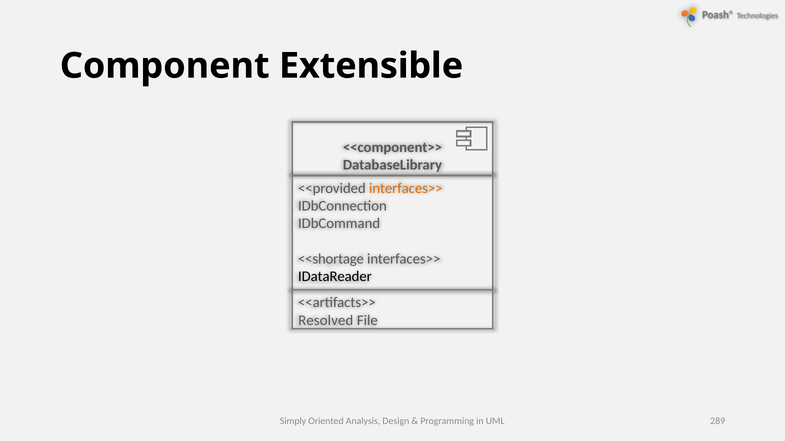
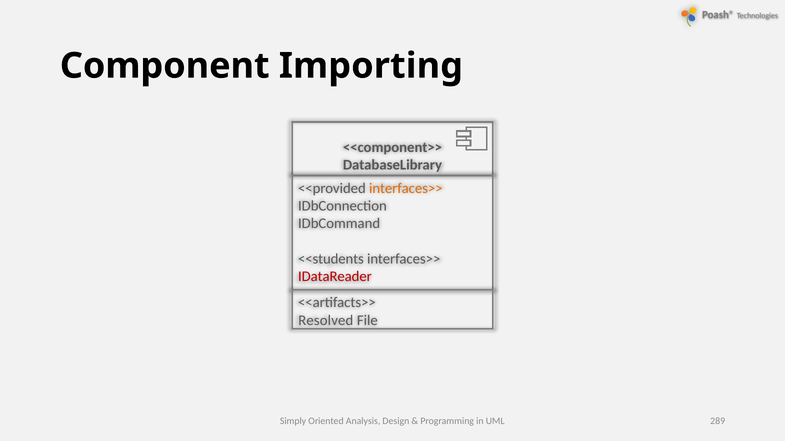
Extensible: Extensible -> Importing (371, 66)
<<shortage: <<shortage -> <<students (331, 259)
IDataReader colour: black -> red (335, 277)
